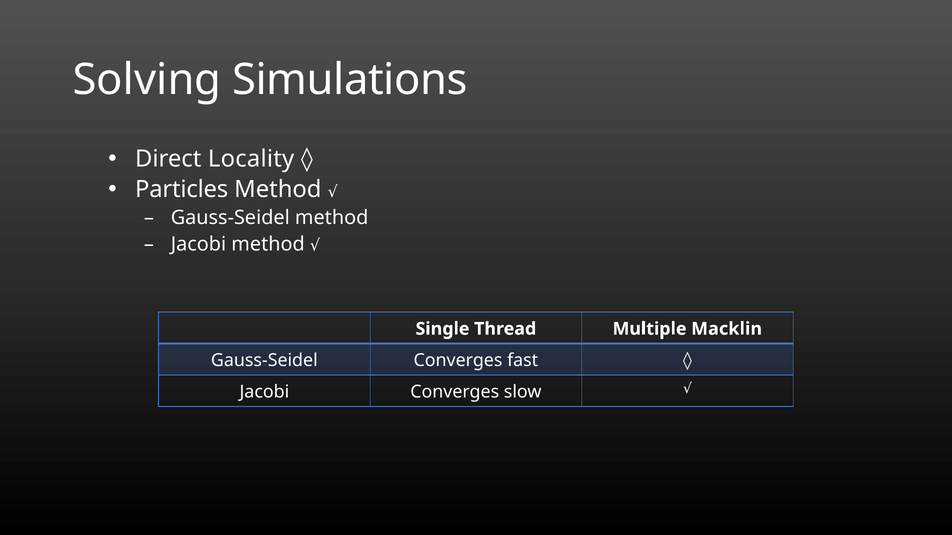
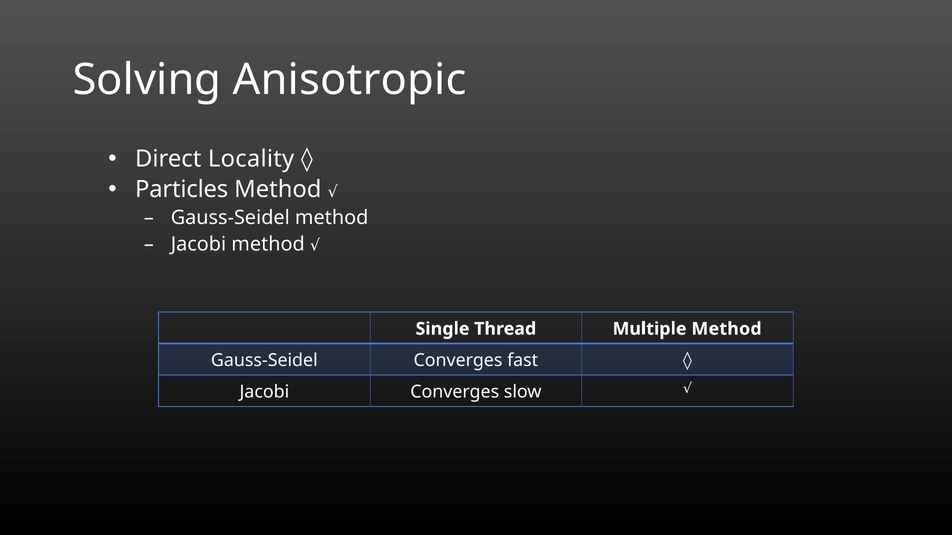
Simulations: Simulations -> Anisotropic (350, 80)
Multiple Macklin: Macklin -> Method (727, 329)
